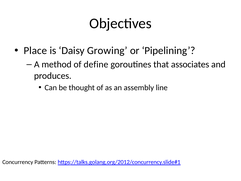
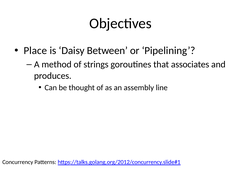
Growing: Growing -> Between (107, 51)
define: define -> strings (96, 64)
